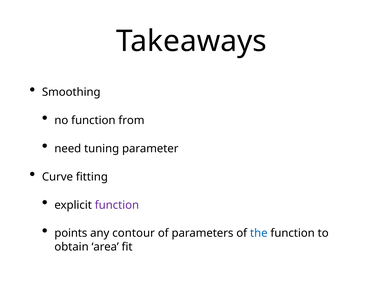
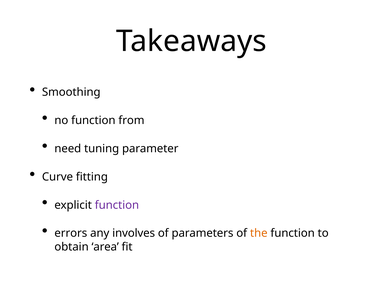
points: points -> errors (71, 233)
contour: contour -> involves (134, 233)
the colour: blue -> orange (259, 233)
